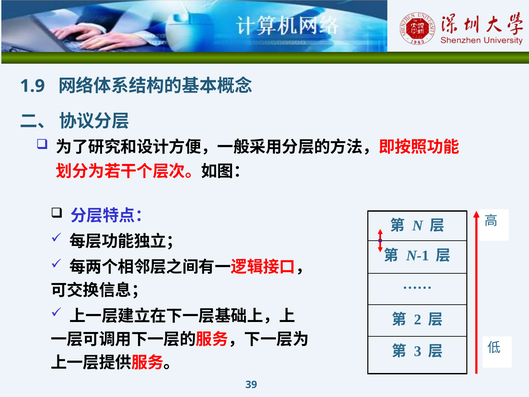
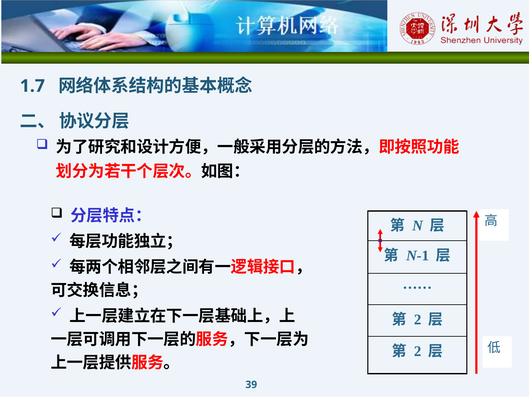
1.9: 1.9 -> 1.7 (32, 86)
3: 3 -> 2 (418, 351)
